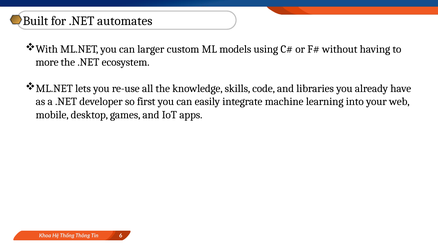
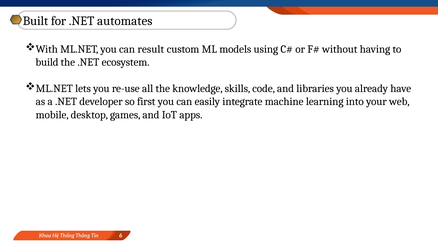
larger: larger -> result (151, 49)
more: more -> build (47, 62)
